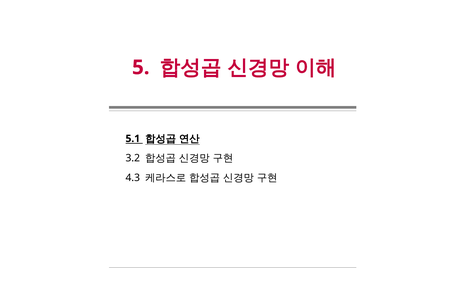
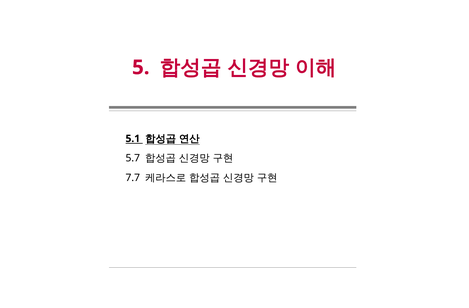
3.2: 3.2 -> 5.7 (133, 158)
4.3: 4.3 -> 7.7 (133, 178)
